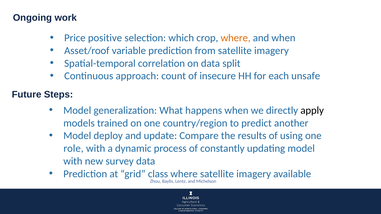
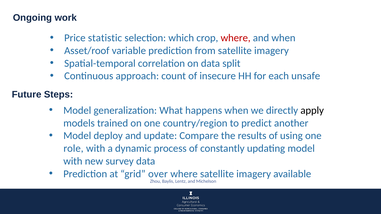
positive: positive -> statistic (105, 38)
where colour: orange -> red (236, 38)
class: class -> over (158, 174)
